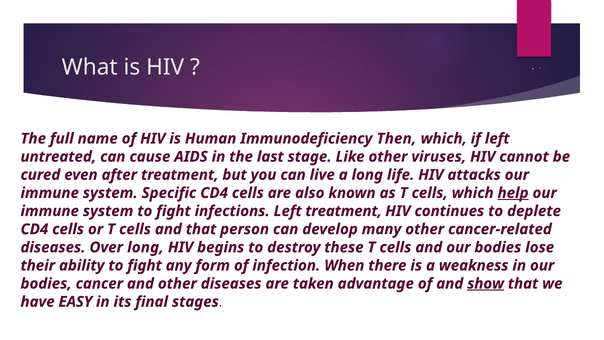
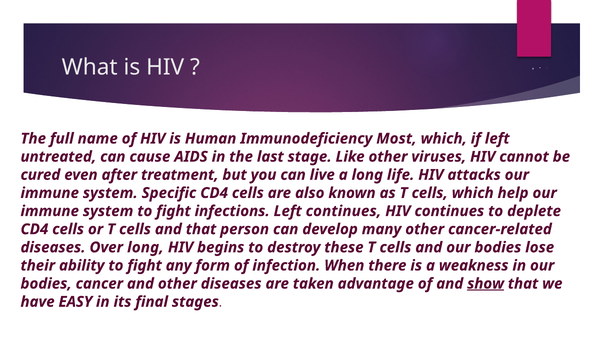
Then: Then -> Most (396, 138)
help underline: present -> none (513, 193)
Left treatment: treatment -> continues (343, 211)
